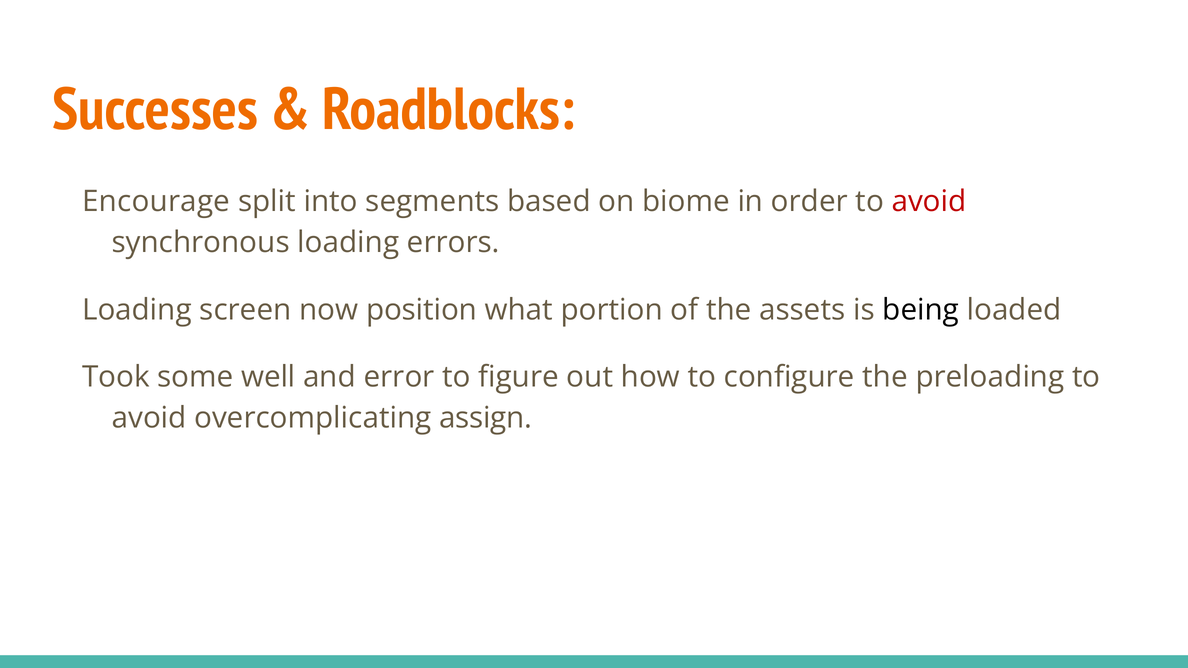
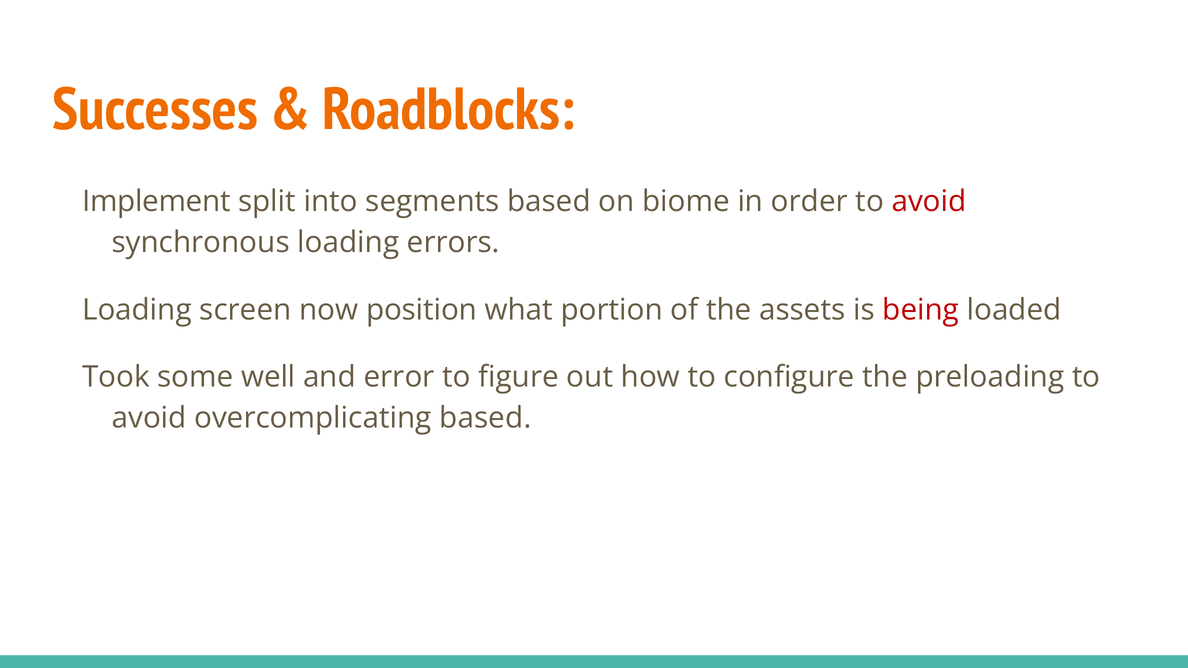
Encourage: Encourage -> Implement (156, 202)
being colour: black -> red (921, 310)
overcomplicating assign: assign -> based (485, 418)
